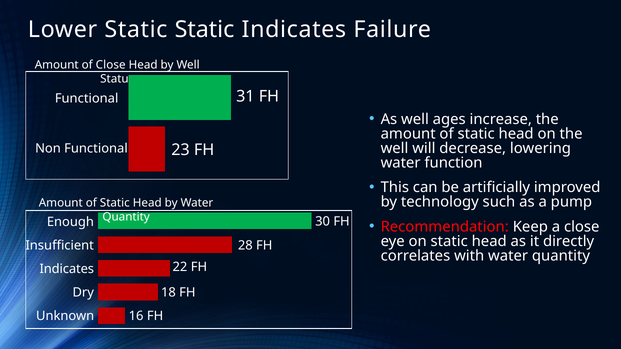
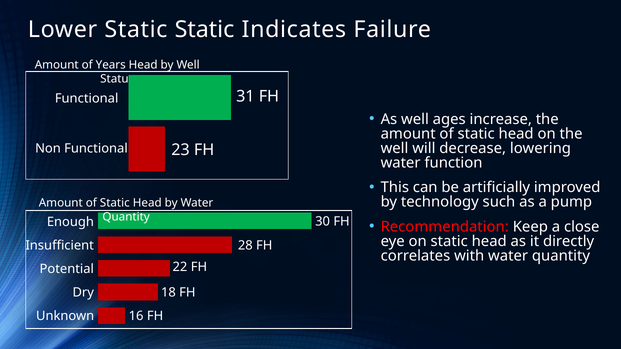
of Close: Close -> Years (111, 65)
Indicates: Indicates -> Potential (67, 269)
